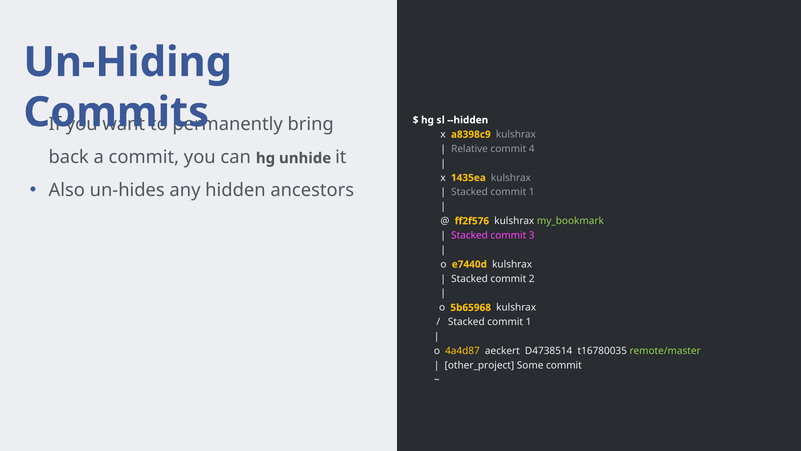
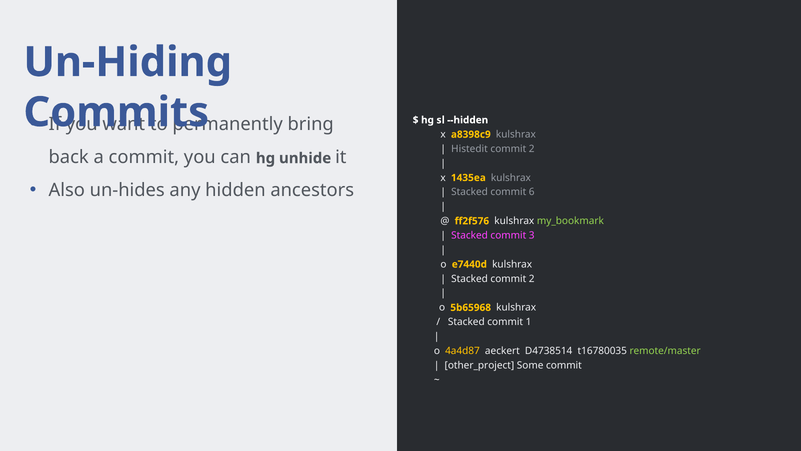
Relative: Relative -> Histedit (470, 149)
4: 4 -> 2 (532, 149)
1: 1 -> 6 (532, 192)
